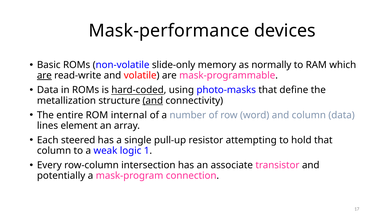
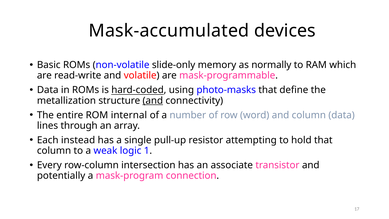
Mask-performance: Mask-performance -> Mask-accumulated (169, 31)
are underline: present -> none (44, 75)
element: element -> through (79, 126)
steered: steered -> instead (78, 140)
